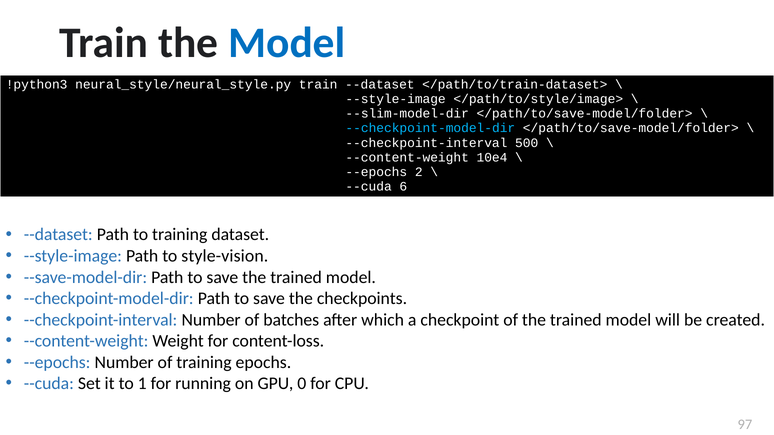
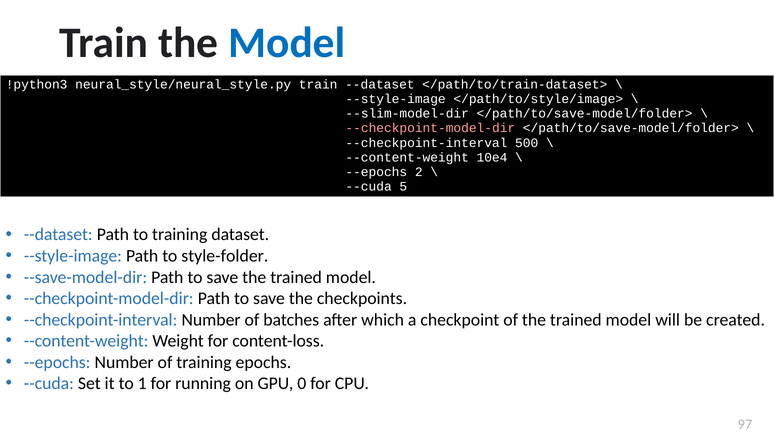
--checkpoint-model-dir colour: light blue -> pink (430, 128)
6: 6 -> 5 (403, 187)
style-vision: style-vision -> style-folder (225, 256)
